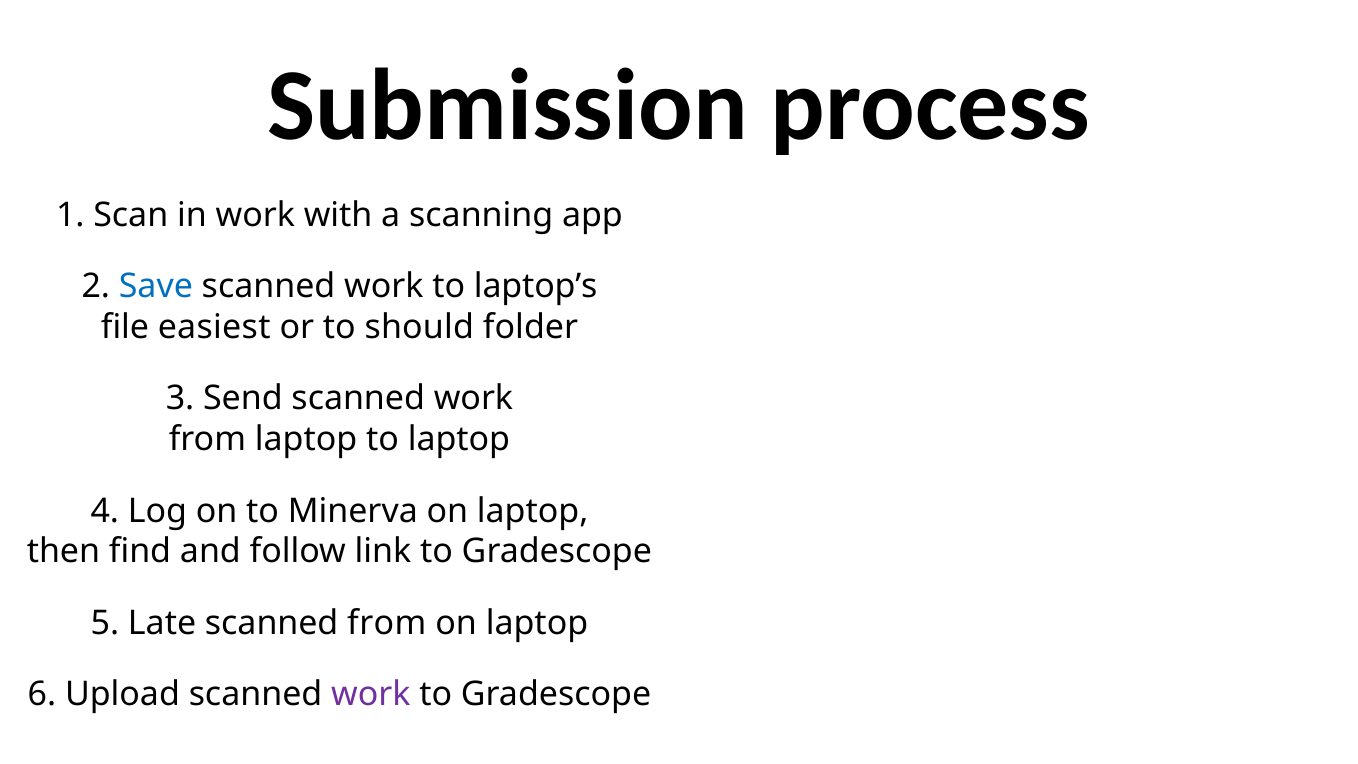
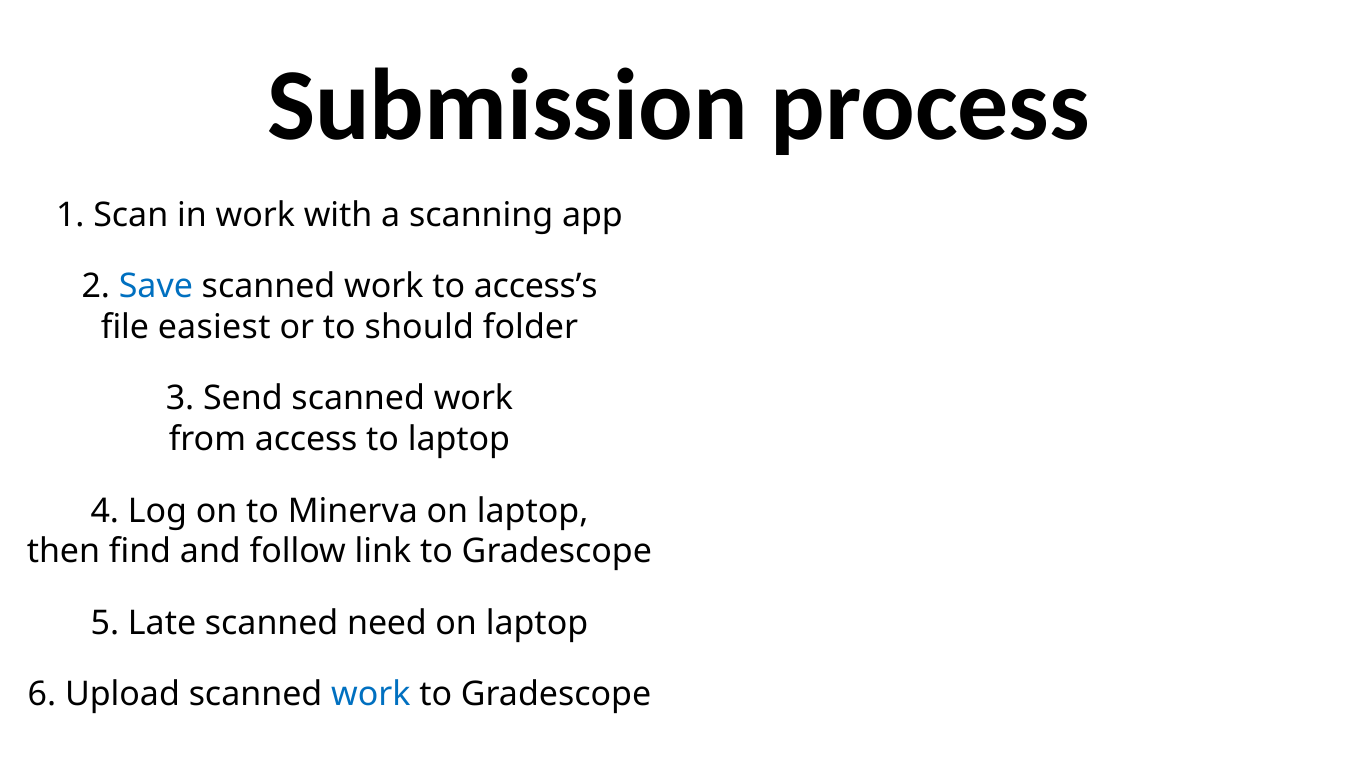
laptop’s: laptop’s -> access’s (536, 287)
from laptop: laptop -> access (306, 439)
scanned from: from -> need (387, 623)
work colour: purple -> blue (371, 694)
